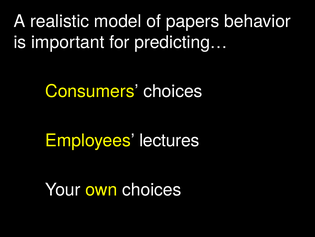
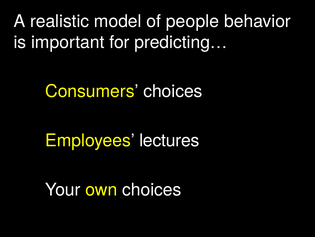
papers: papers -> people (193, 21)
